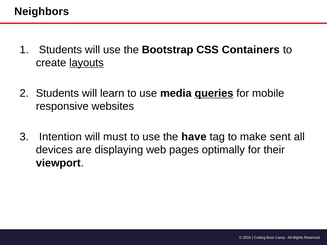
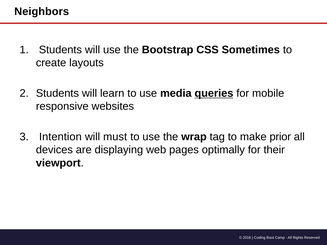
Containers: Containers -> Sometimes (251, 50)
layouts underline: present -> none (86, 63)
have: have -> wrap (194, 137)
sent: sent -> prior (280, 137)
